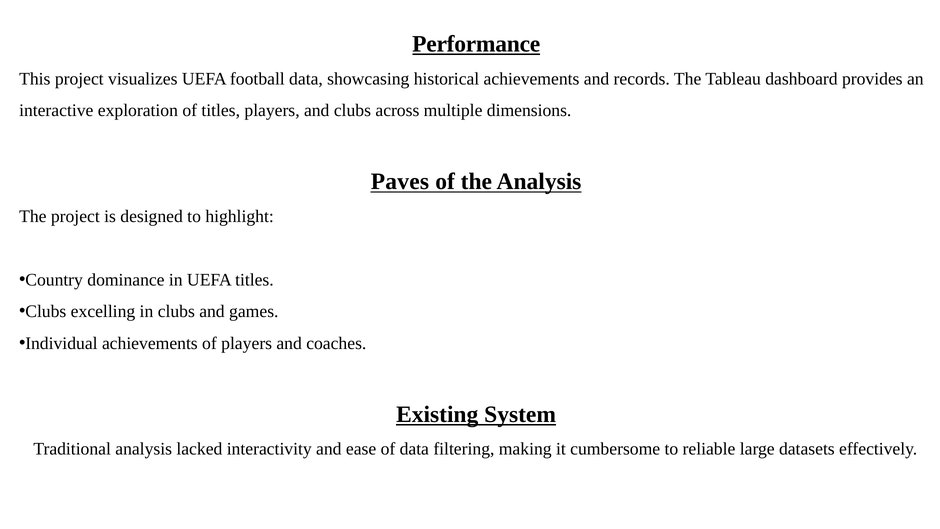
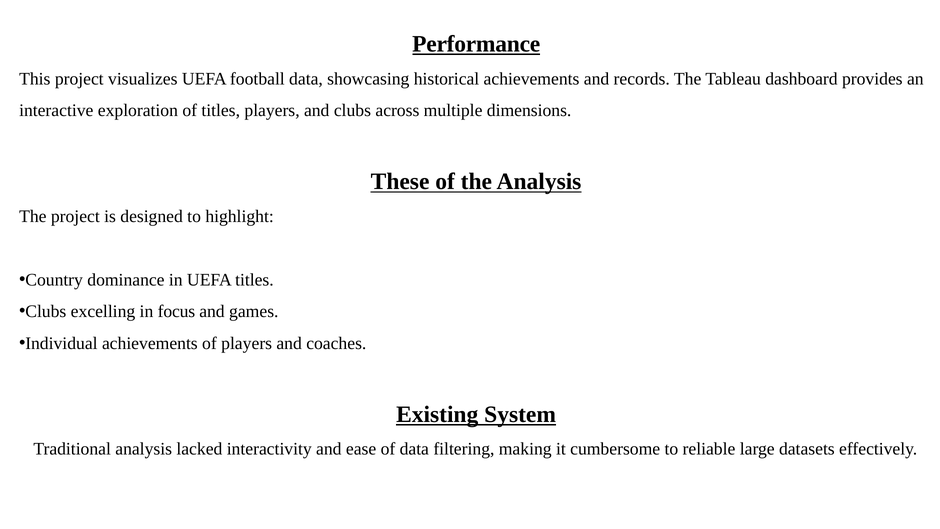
Paves: Paves -> These (400, 181)
in clubs: clubs -> focus (176, 311)
